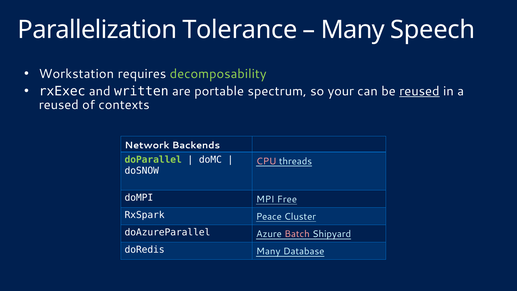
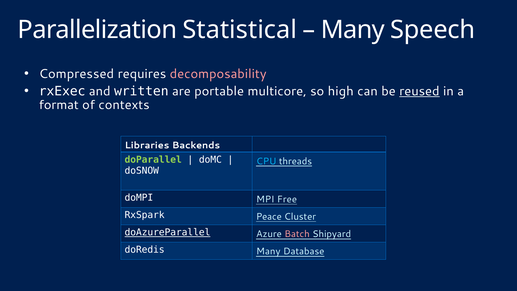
Tolerance: Tolerance -> Statistical (240, 30)
Workstation: Workstation -> Compressed (76, 74)
decomposability colour: light green -> pink (218, 74)
spectrum: spectrum -> multicore (277, 91)
your: your -> high (341, 91)
reused: reused -> format (59, 105)
Network: Network -> Libraries (147, 145)
CPU colour: pink -> light blue (266, 161)
doAzureParallel underline: none -> present (167, 232)
